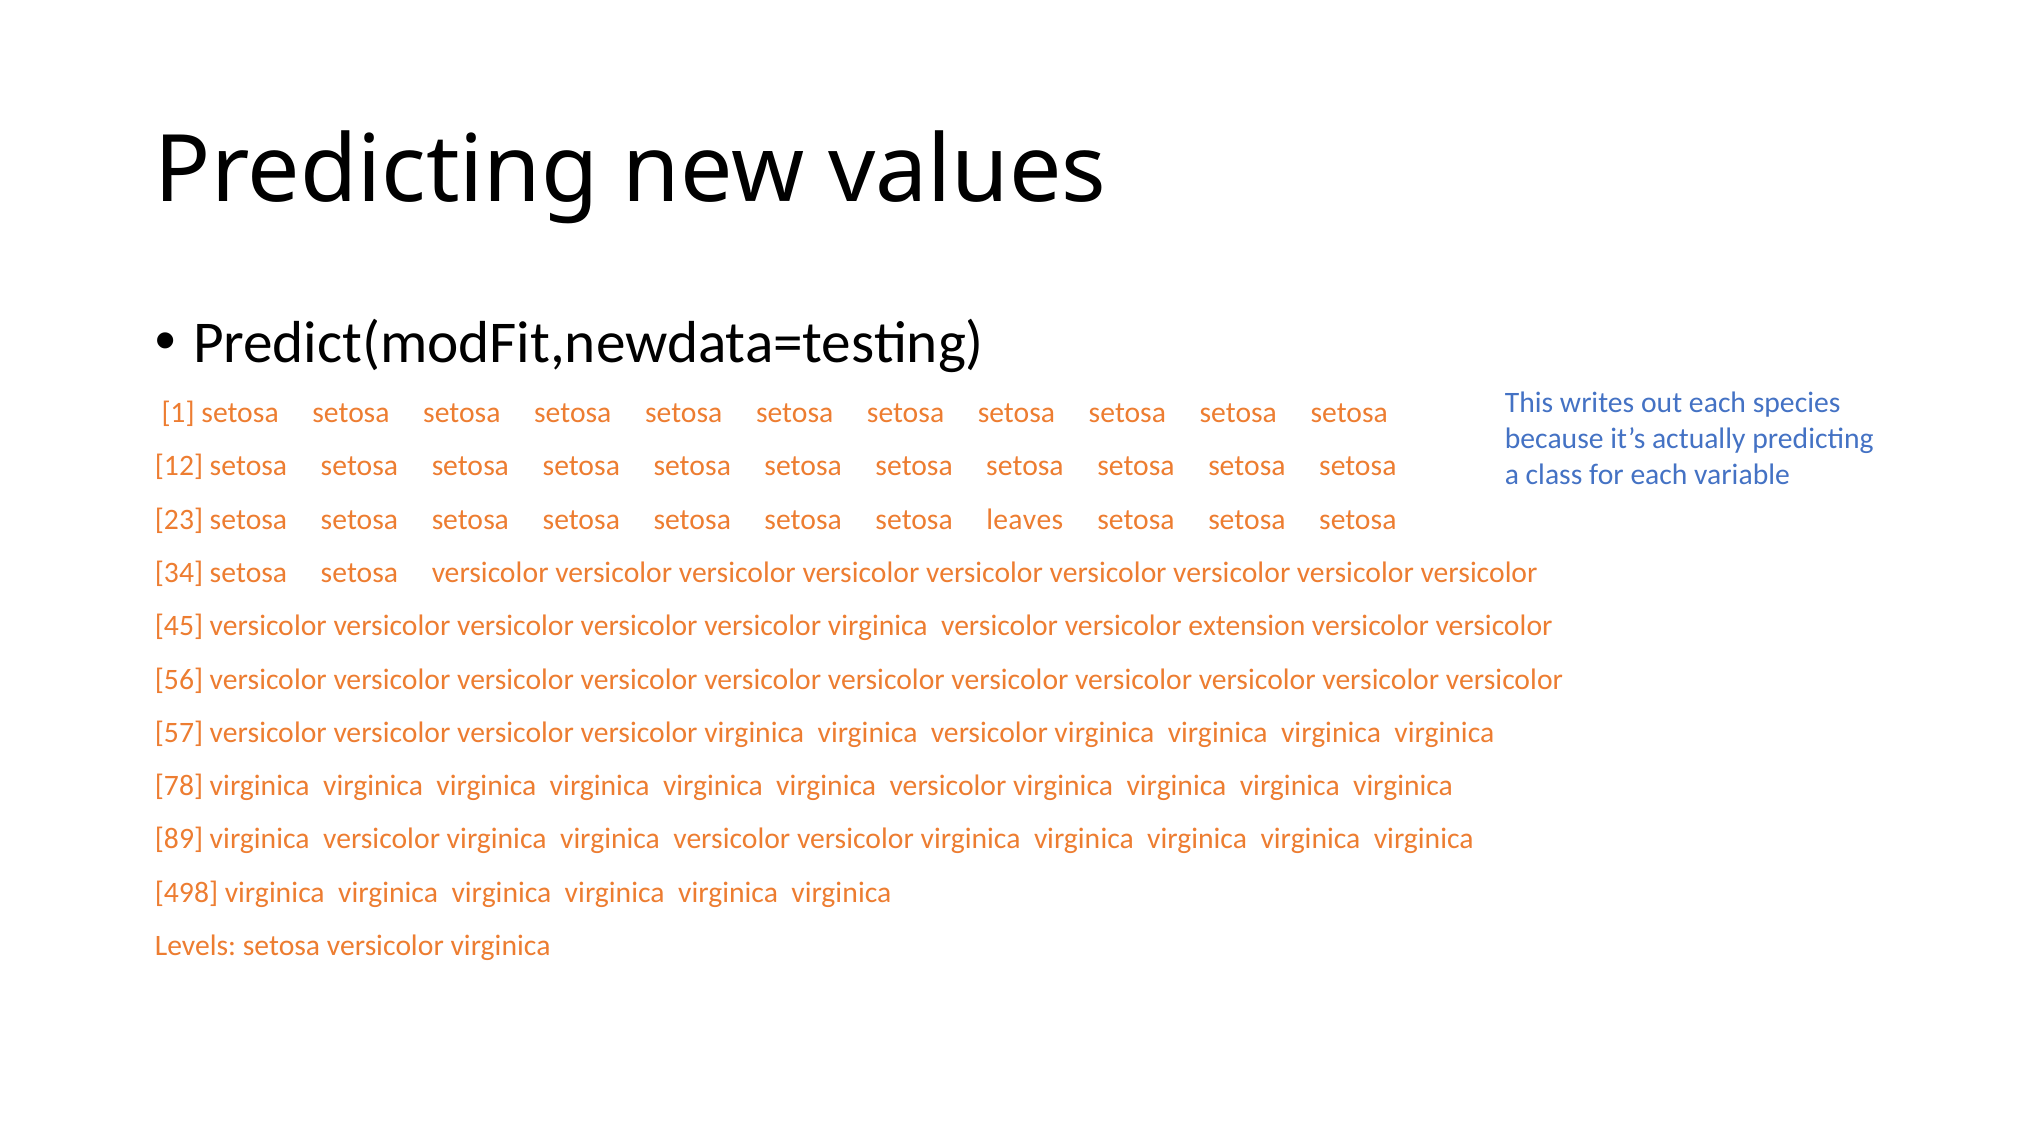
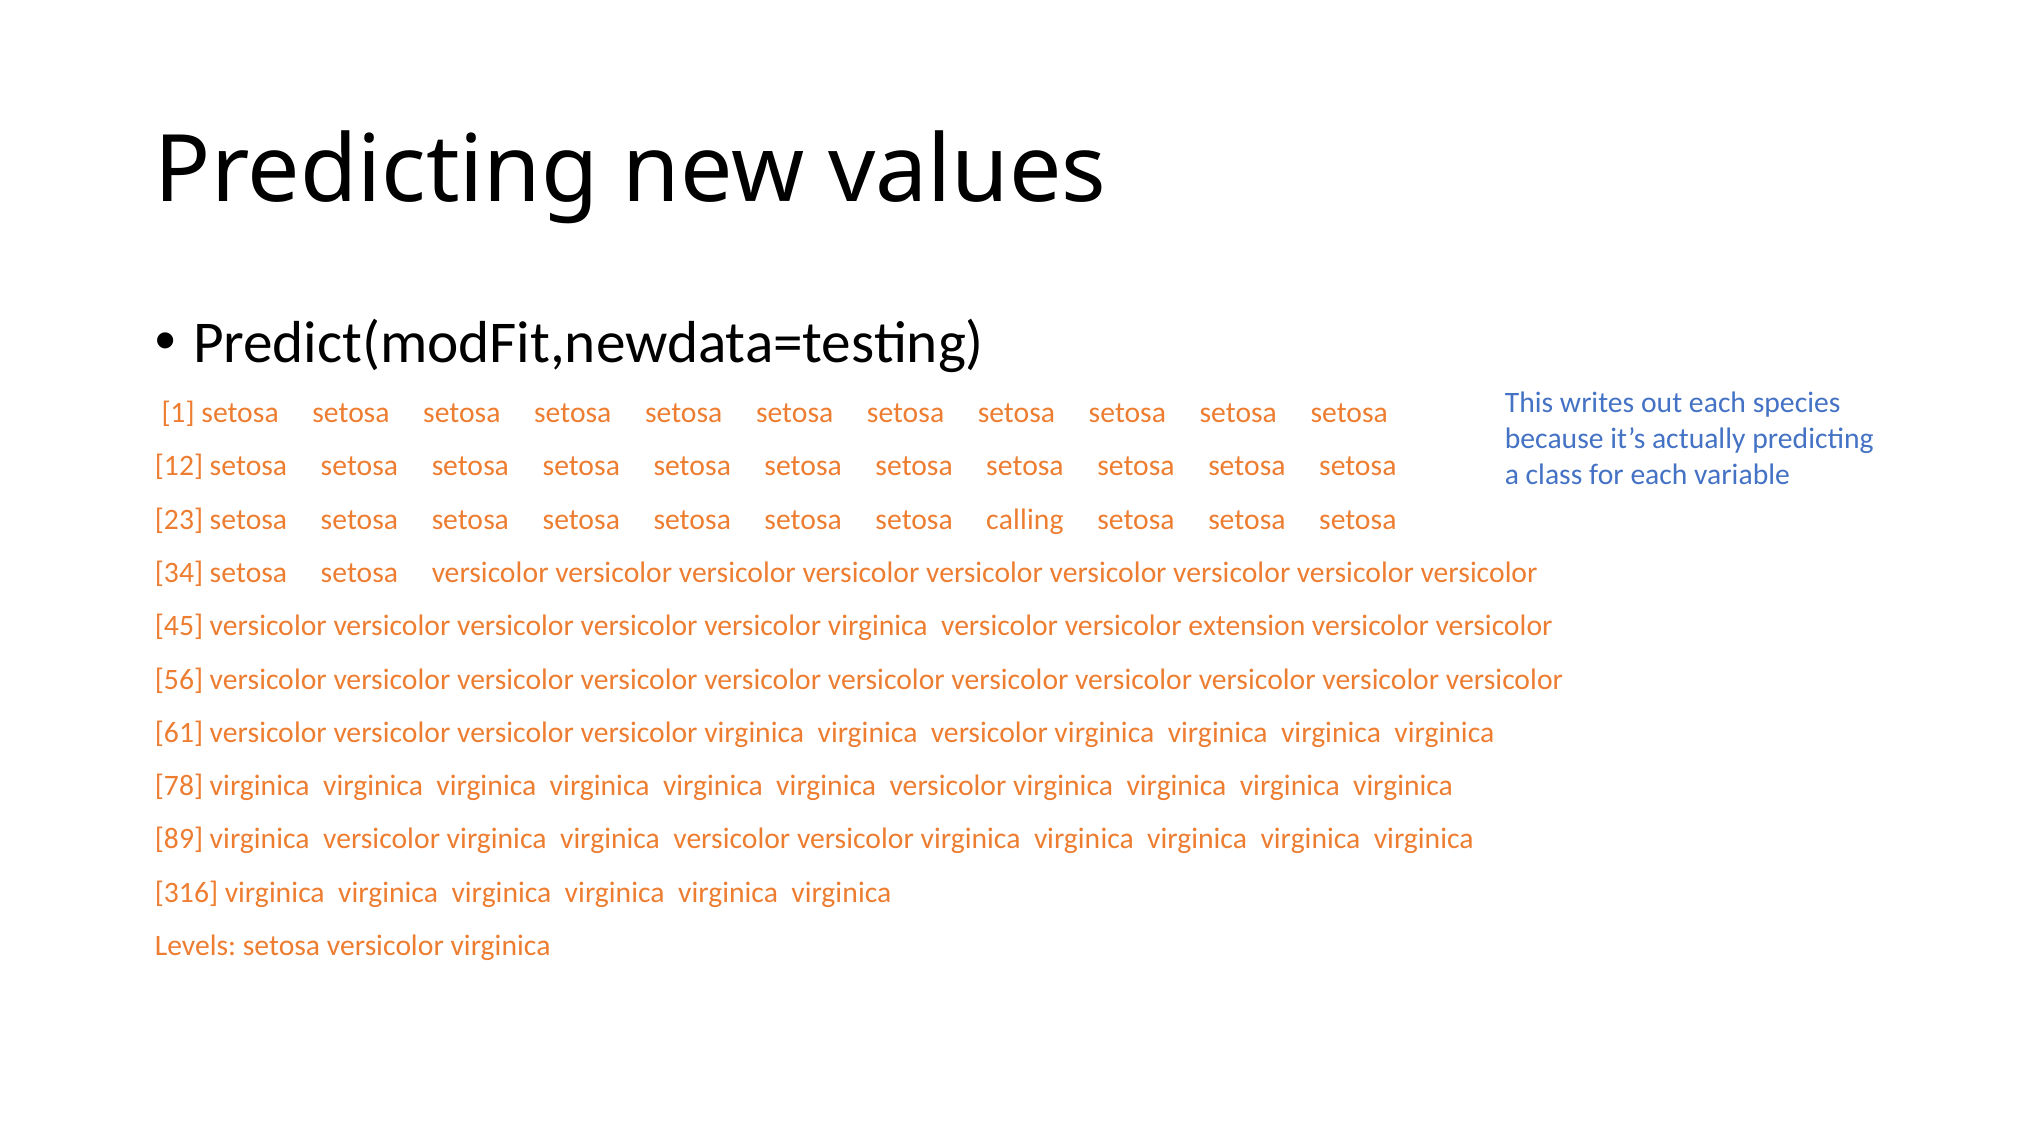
leaves: leaves -> calling (1025, 519)
57: 57 -> 61 (179, 733)
498: 498 -> 316 (186, 892)
